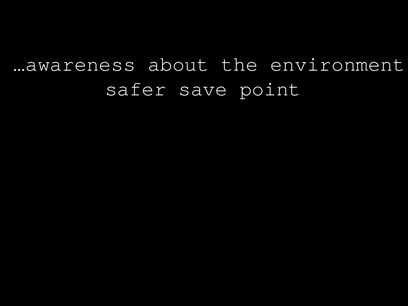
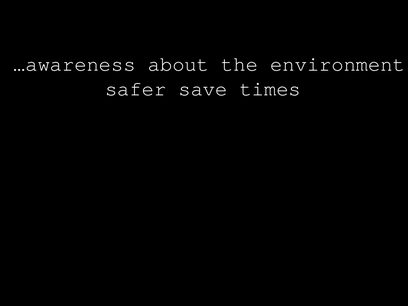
point: point -> times (270, 89)
